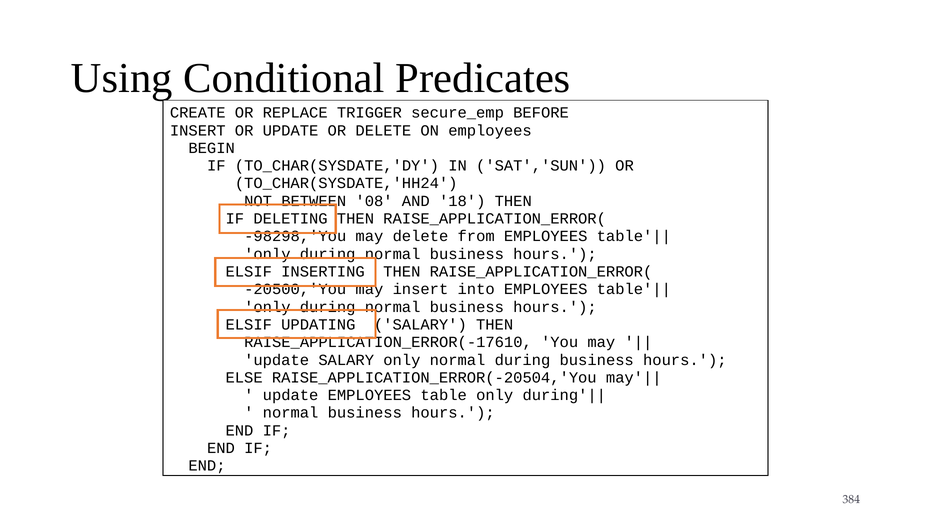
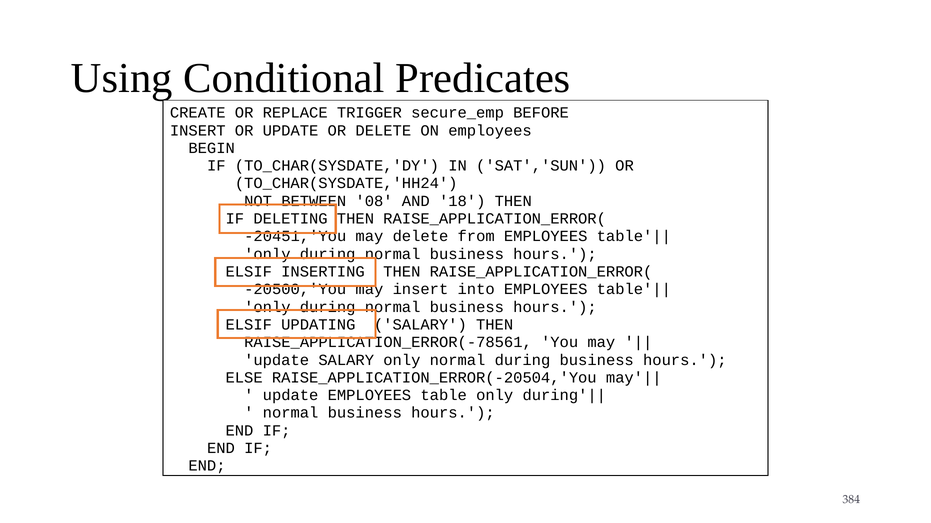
-98298,'You: -98298,'You -> -20451,'You (295, 237)
RAISE_APPLICATION_ERROR(-17610: RAISE_APPLICATION_ERROR(-17610 -> RAISE_APPLICATION_ERROR(-78561 (388, 343)
